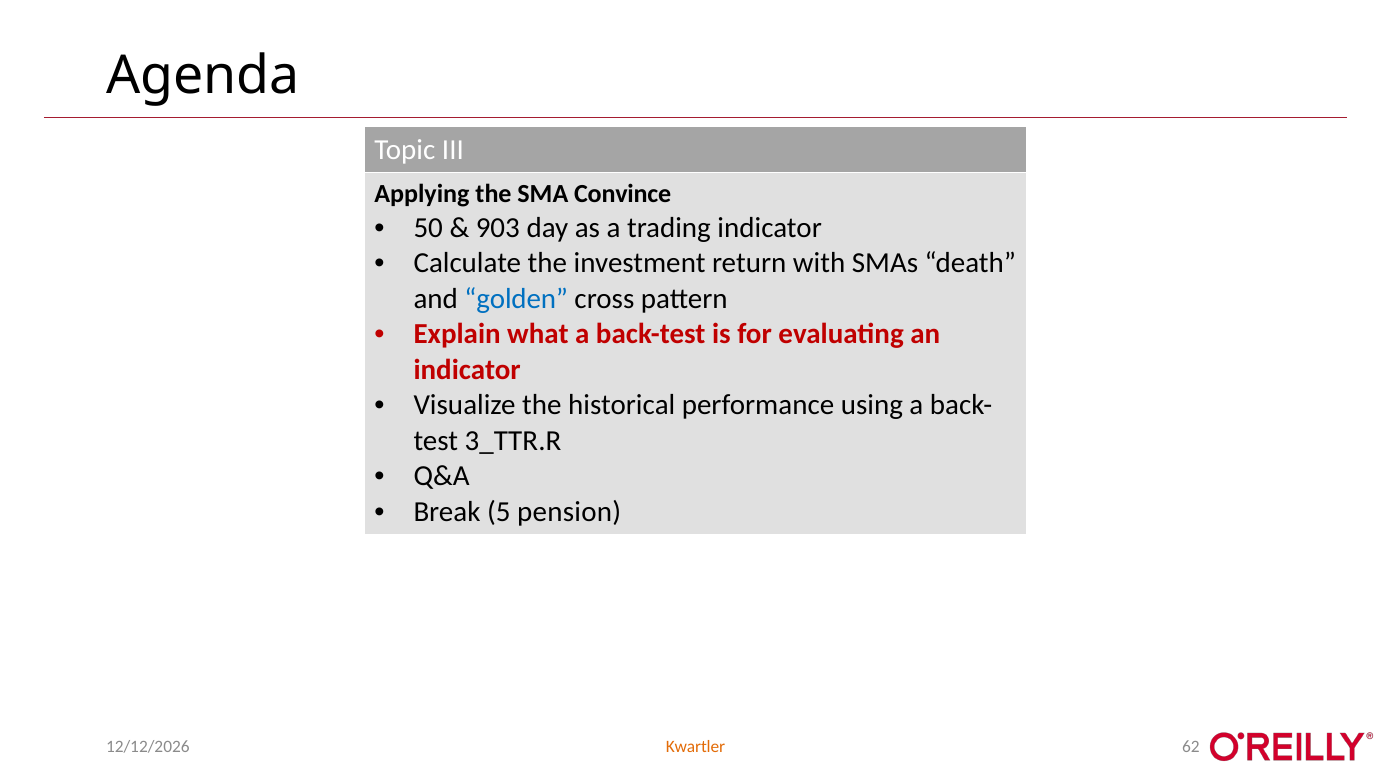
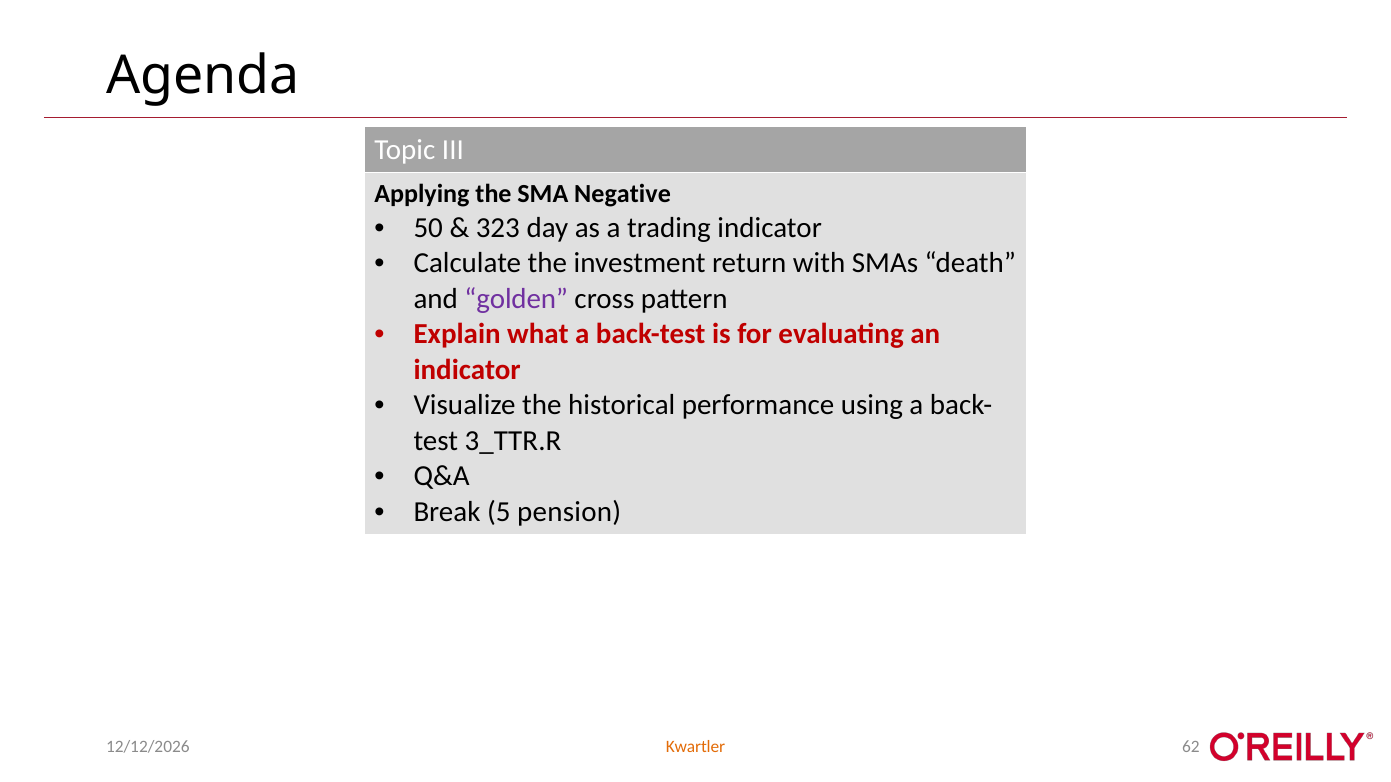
Convince: Convince -> Negative (623, 194)
903: 903 -> 323 (498, 228)
golden colour: blue -> purple (516, 299)
